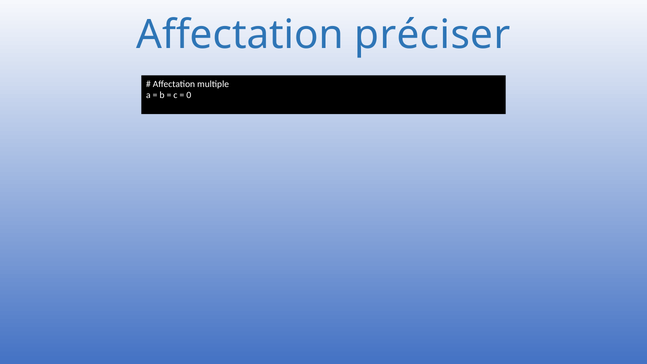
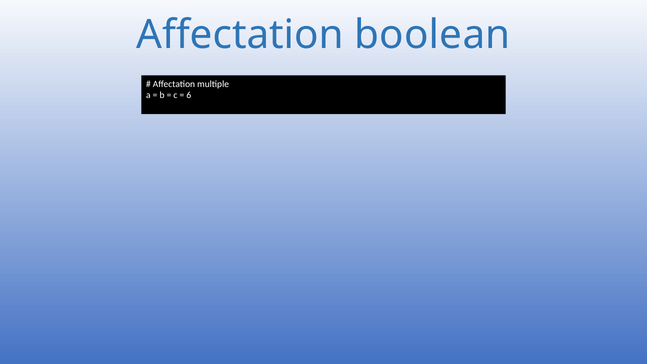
préciser: préciser -> boolean (432, 35)
0: 0 -> 6 (189, 95)
